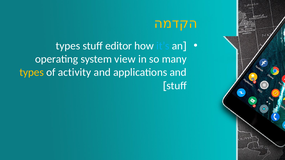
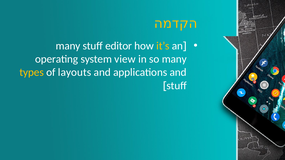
types: types -> many (68, 46)
it’s colour: light blue -> yellow (163, 46)
activity: activity -> layouts (75, 72)
